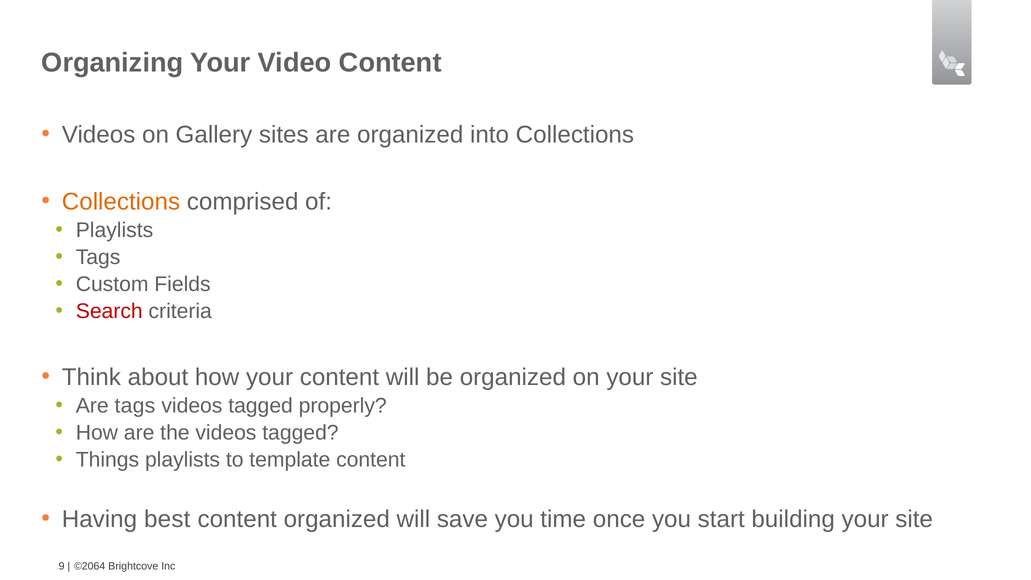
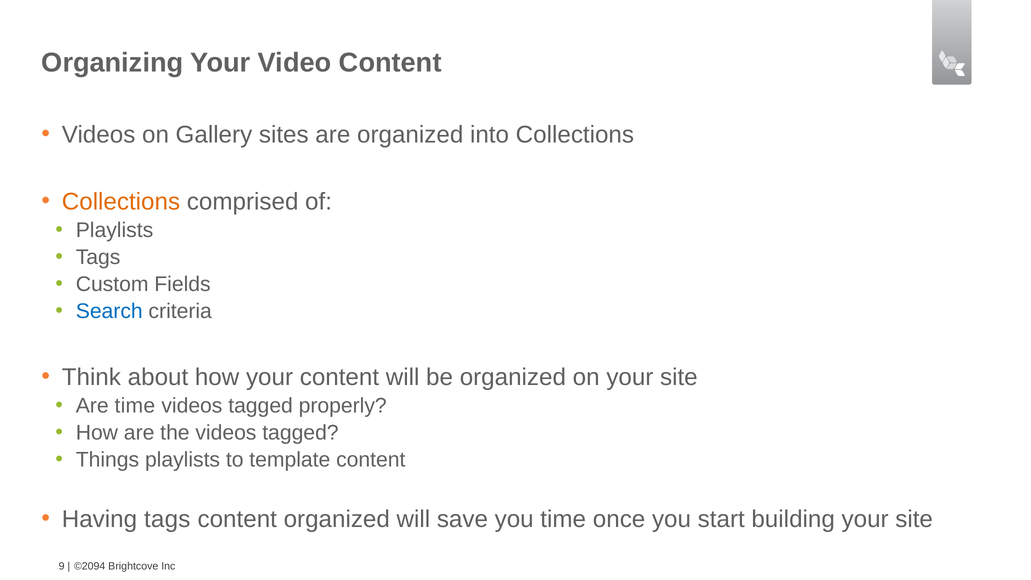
Search colour: red -> blue (109, 311)
Are tags: tags -> time (135, 406)
Having best: best -> tags (167, 519)
©2064: ©2064 -> ©2094 (90, 566)
